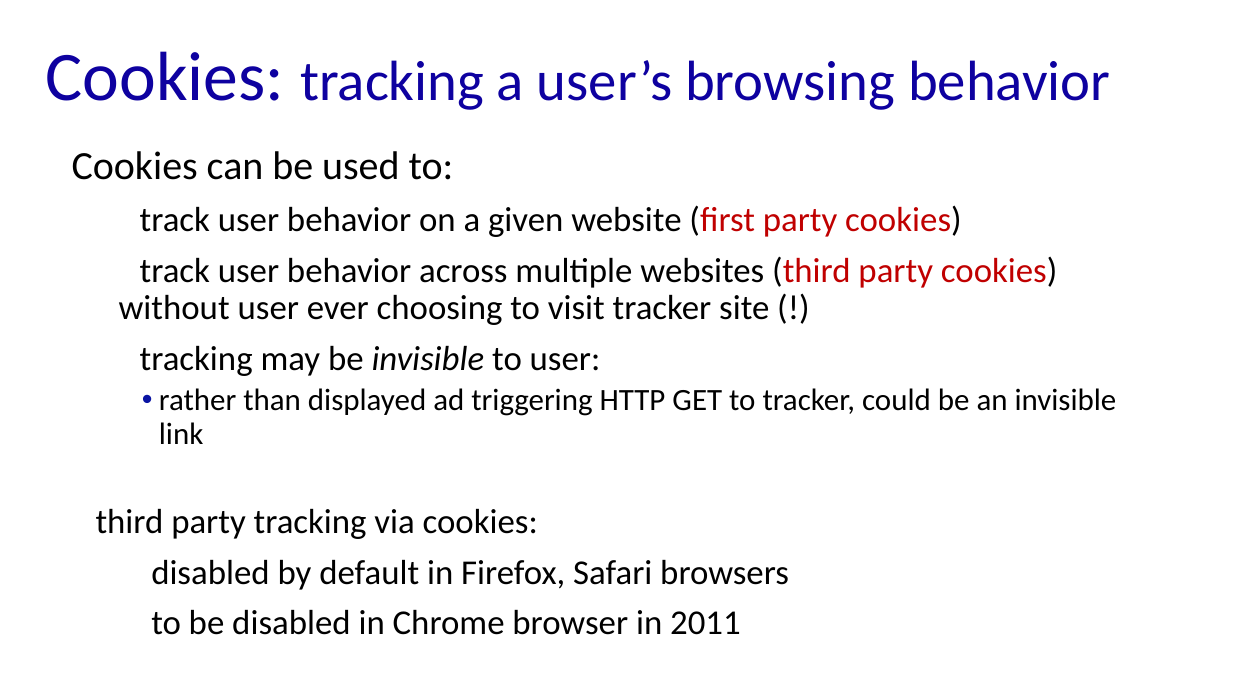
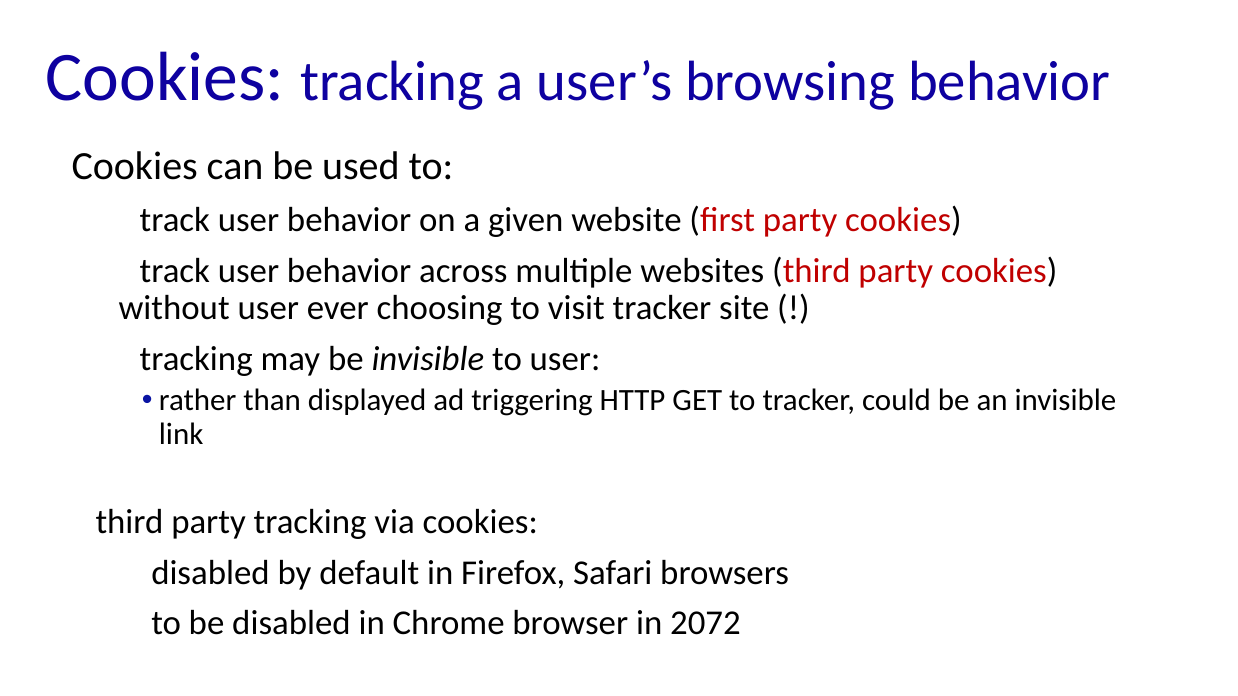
2011: 2011 -> 2072 (705, 624)
